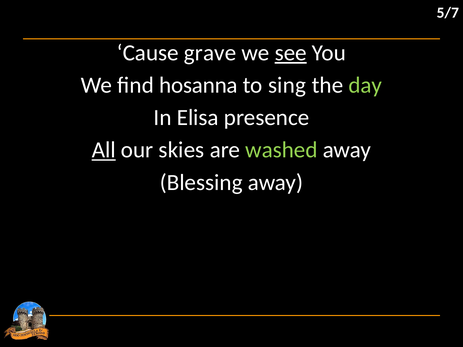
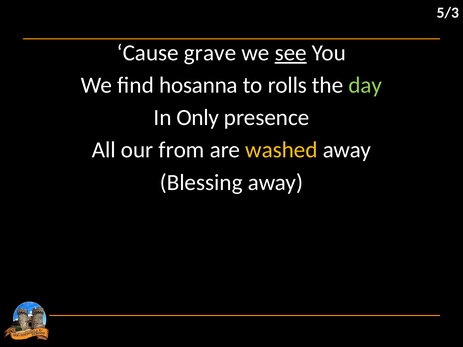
5/7: 5/7 -> 5/3 (448, 13)
sing: sing -> rolls (287, 85)
Elisa: Elisa -> Only (198, 118)
All underline: present -> none (104, 150)
skies: skies -> from (182, 150)
washed colour: light green -> yellow (281, 150)
